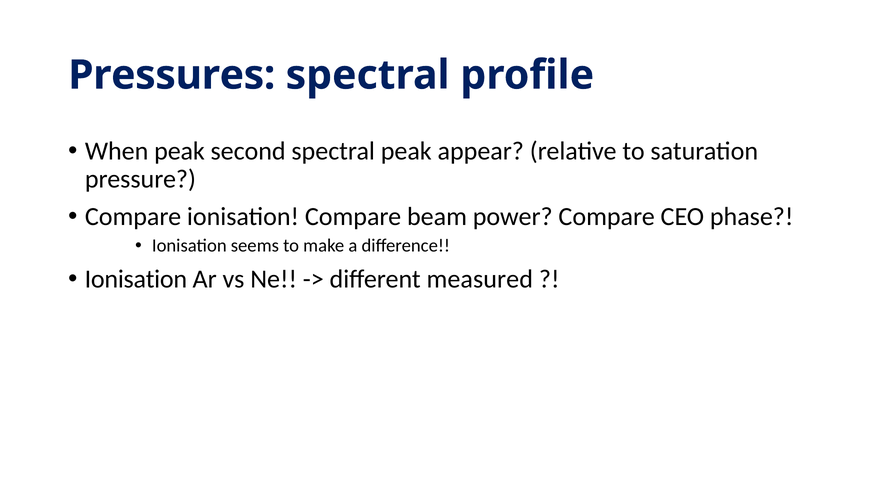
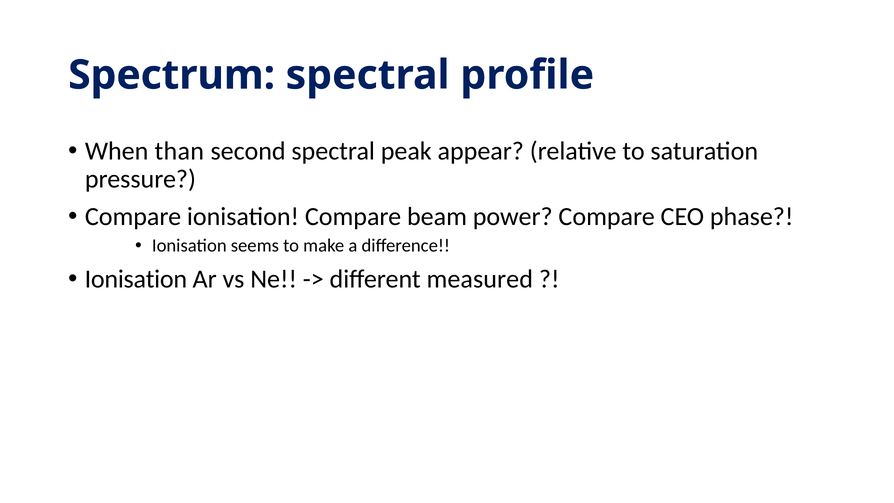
Pressures: Pressures -> Spectrum (172, 75)
When peak: peak -> than (179, 151)
